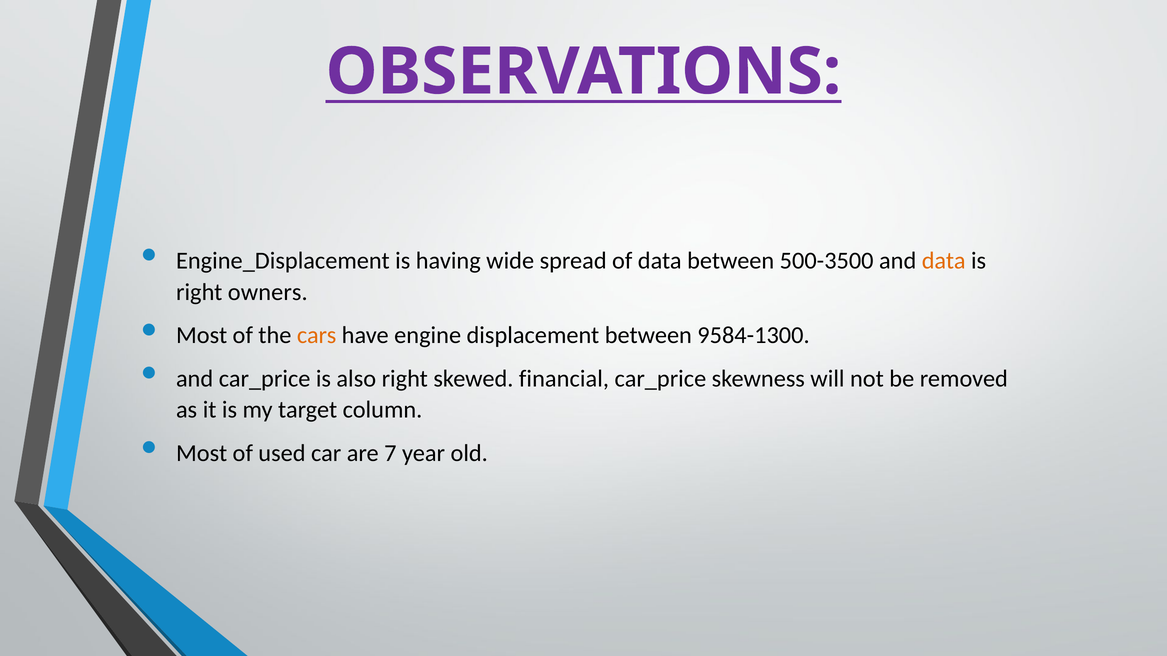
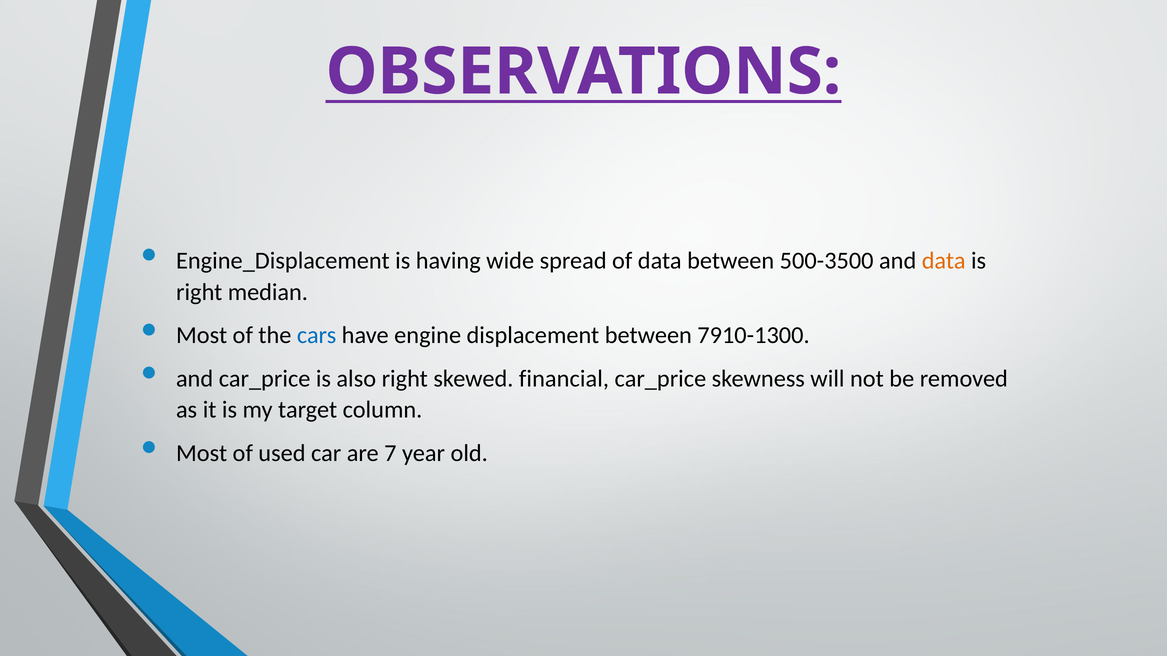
owners: owners -> median (268, 292)
cars colour: orange -> blue (317, 336)
9584-1300: 9584-1300 -> 7910-1300 (754, 336)
